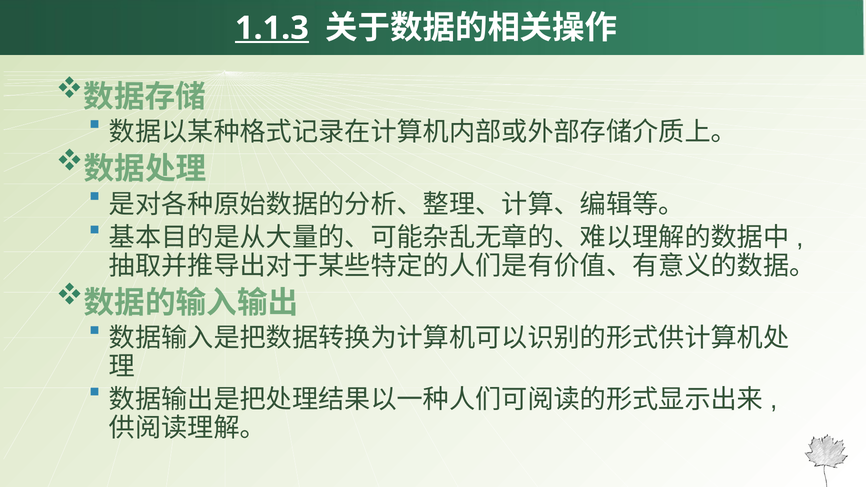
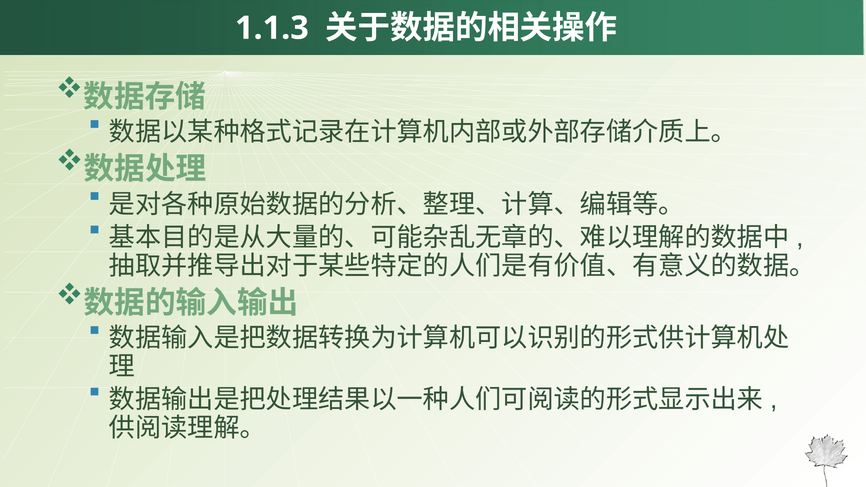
1.1.3 underline: present -> none (272, 28)
